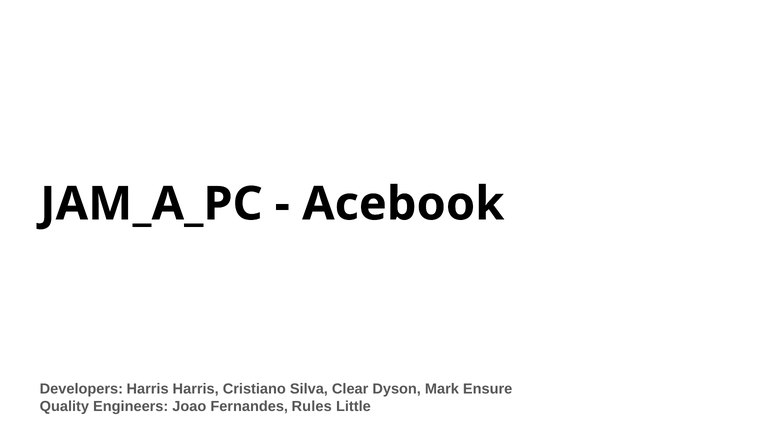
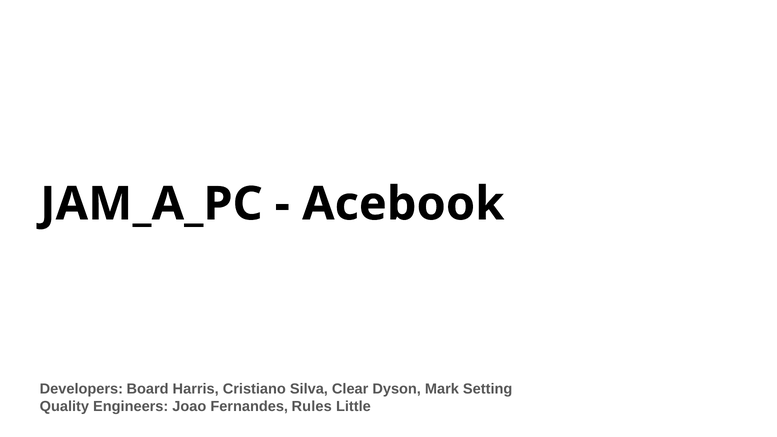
Developers Harris: Harris -> Board (148, 389)
Ensure: Ensure -> Setting (488, 389)
